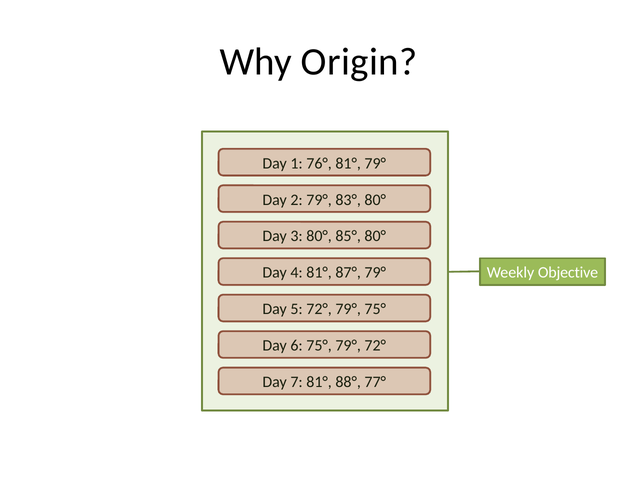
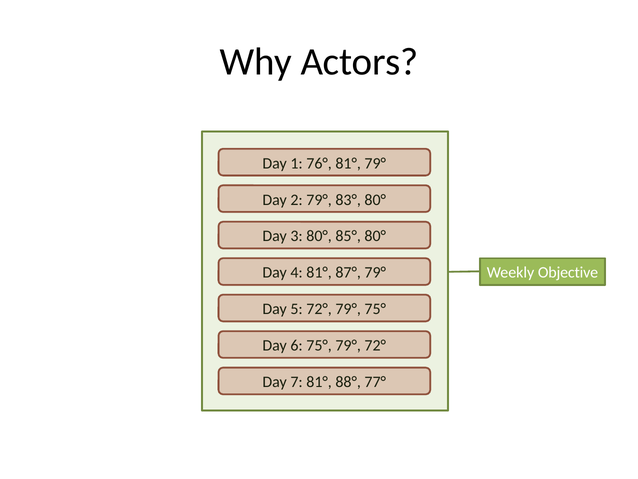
Origin: Origin -> Actors (359, 62)
